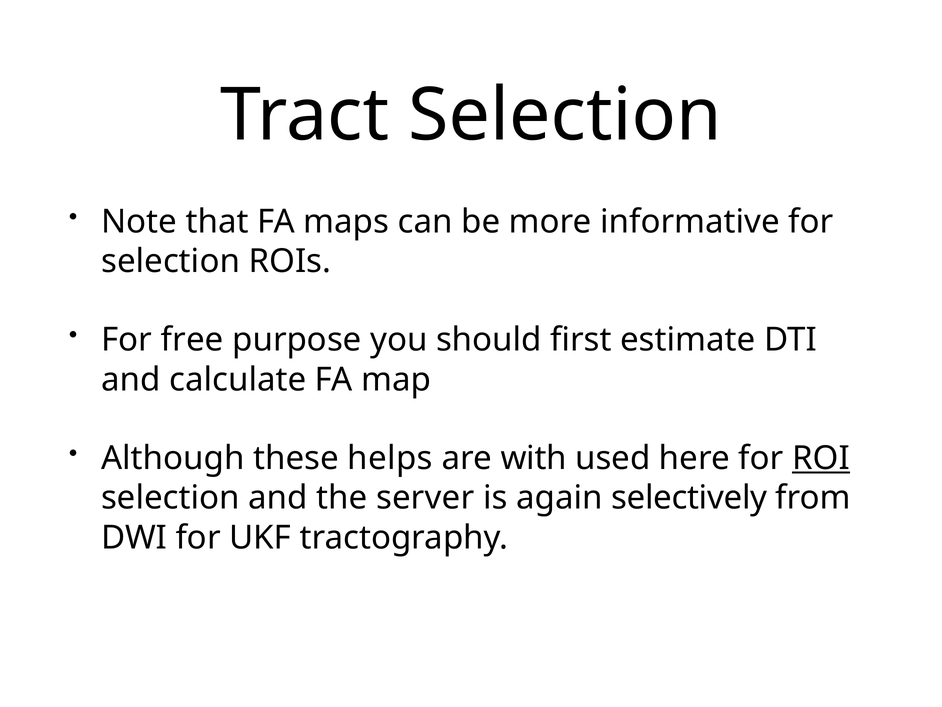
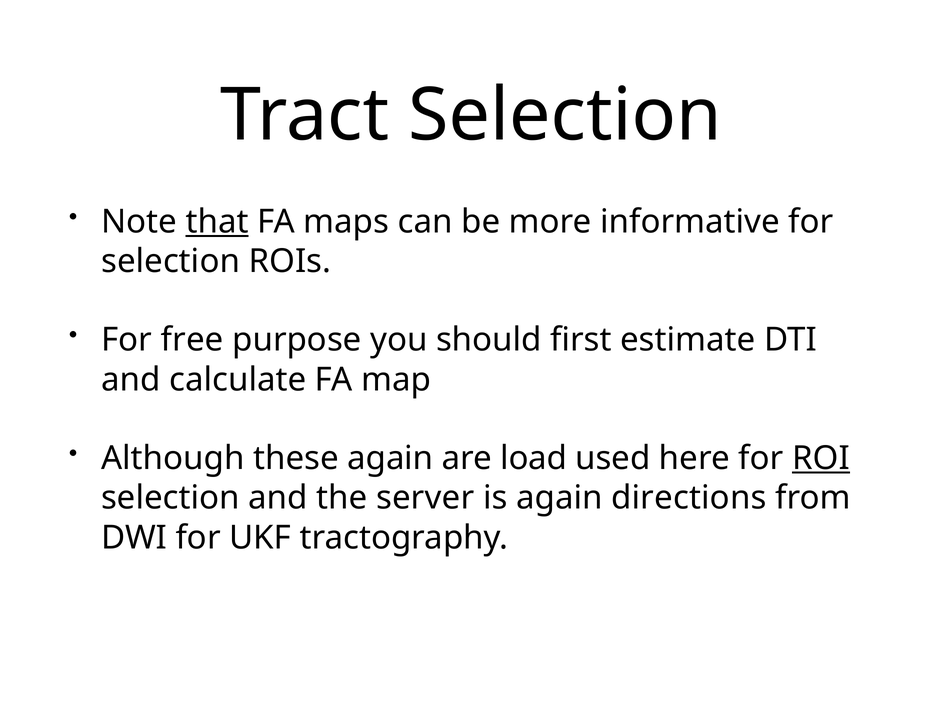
that underline: none -> present (217, 222)
these helps: helps -> again (390, 458)
with: with -> load (534, 458)
selectively: selectively -> directions (689, 498)
